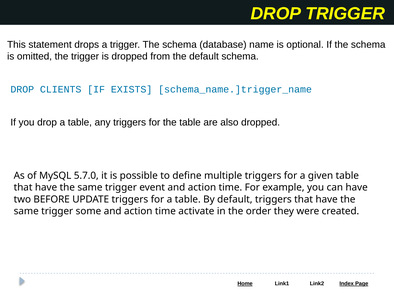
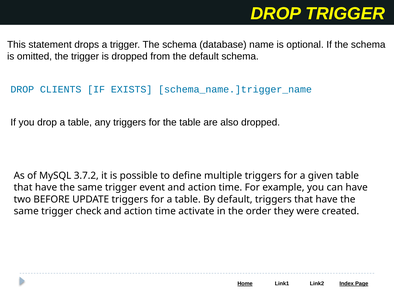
5.7.0: 5.7.0 -> 3.7.2 (86, 176)
some: some -> check (88, 211)
